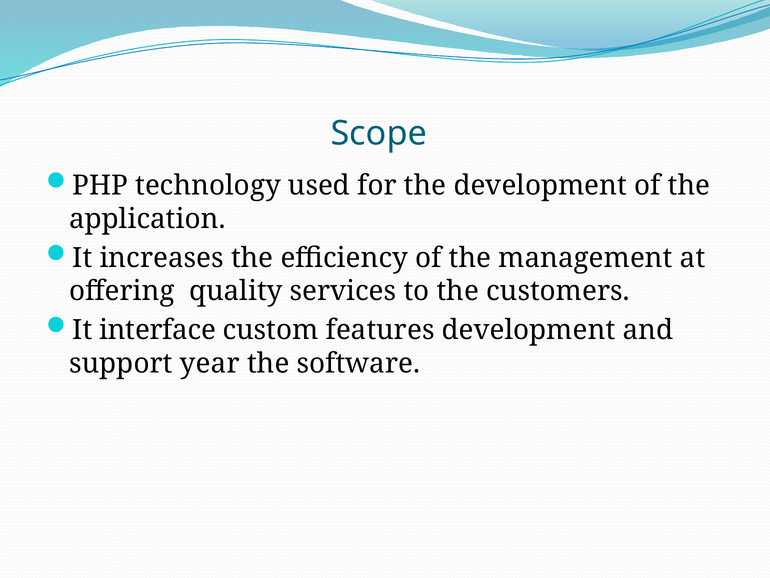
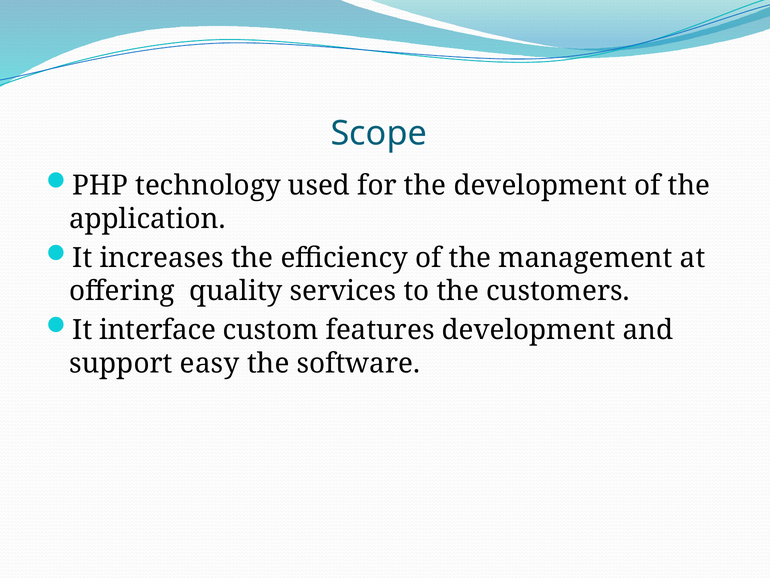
year: year -> easy (210, 363)
